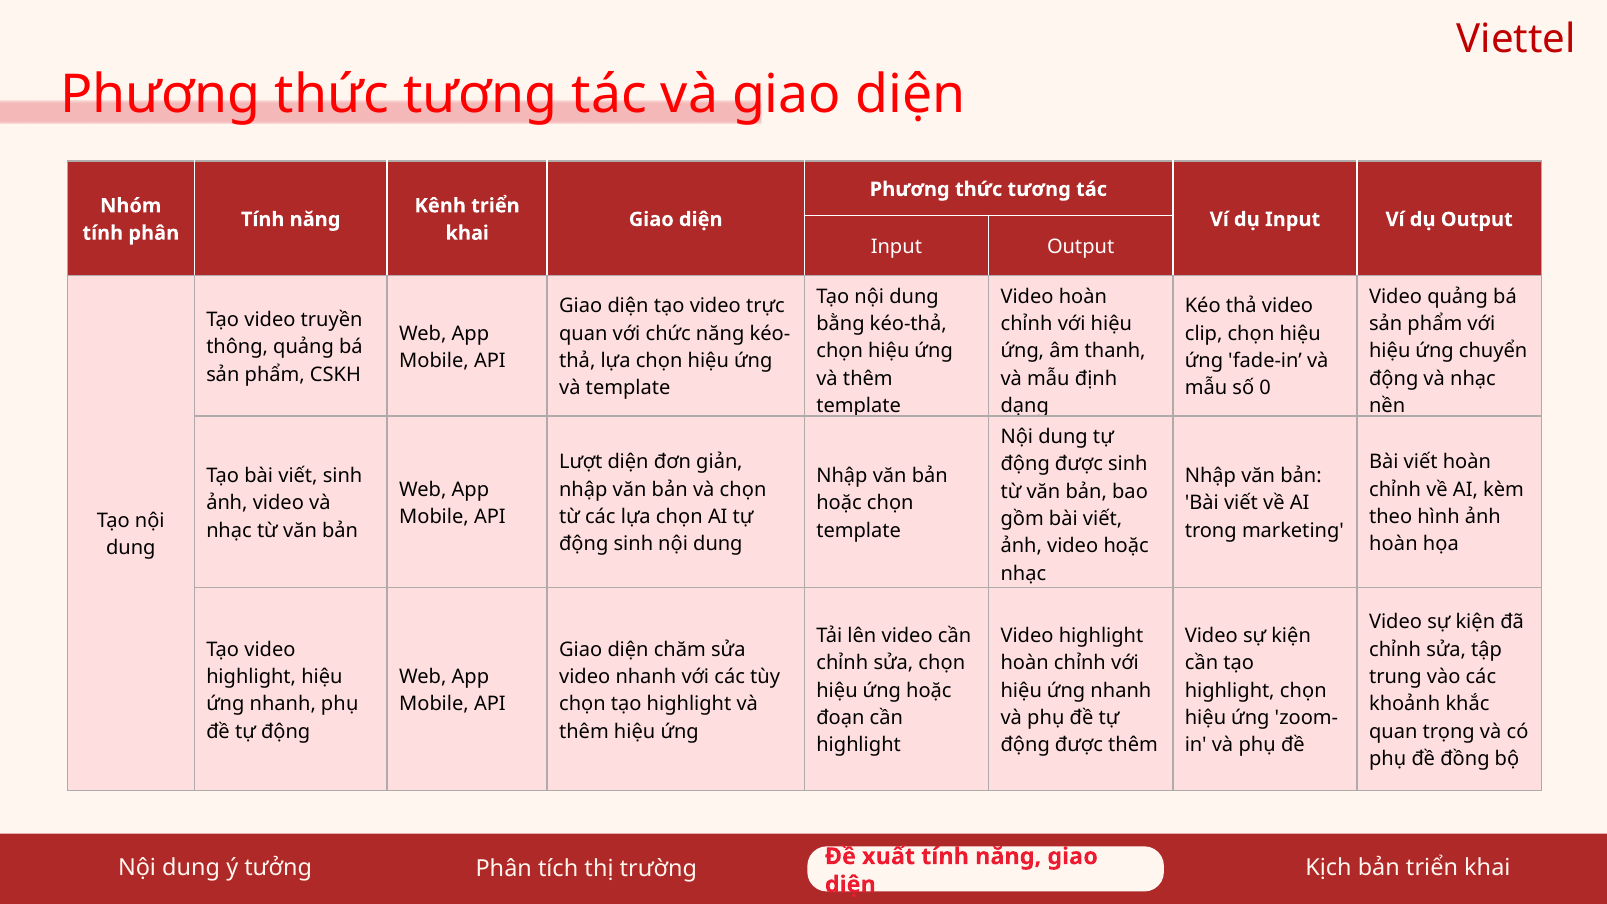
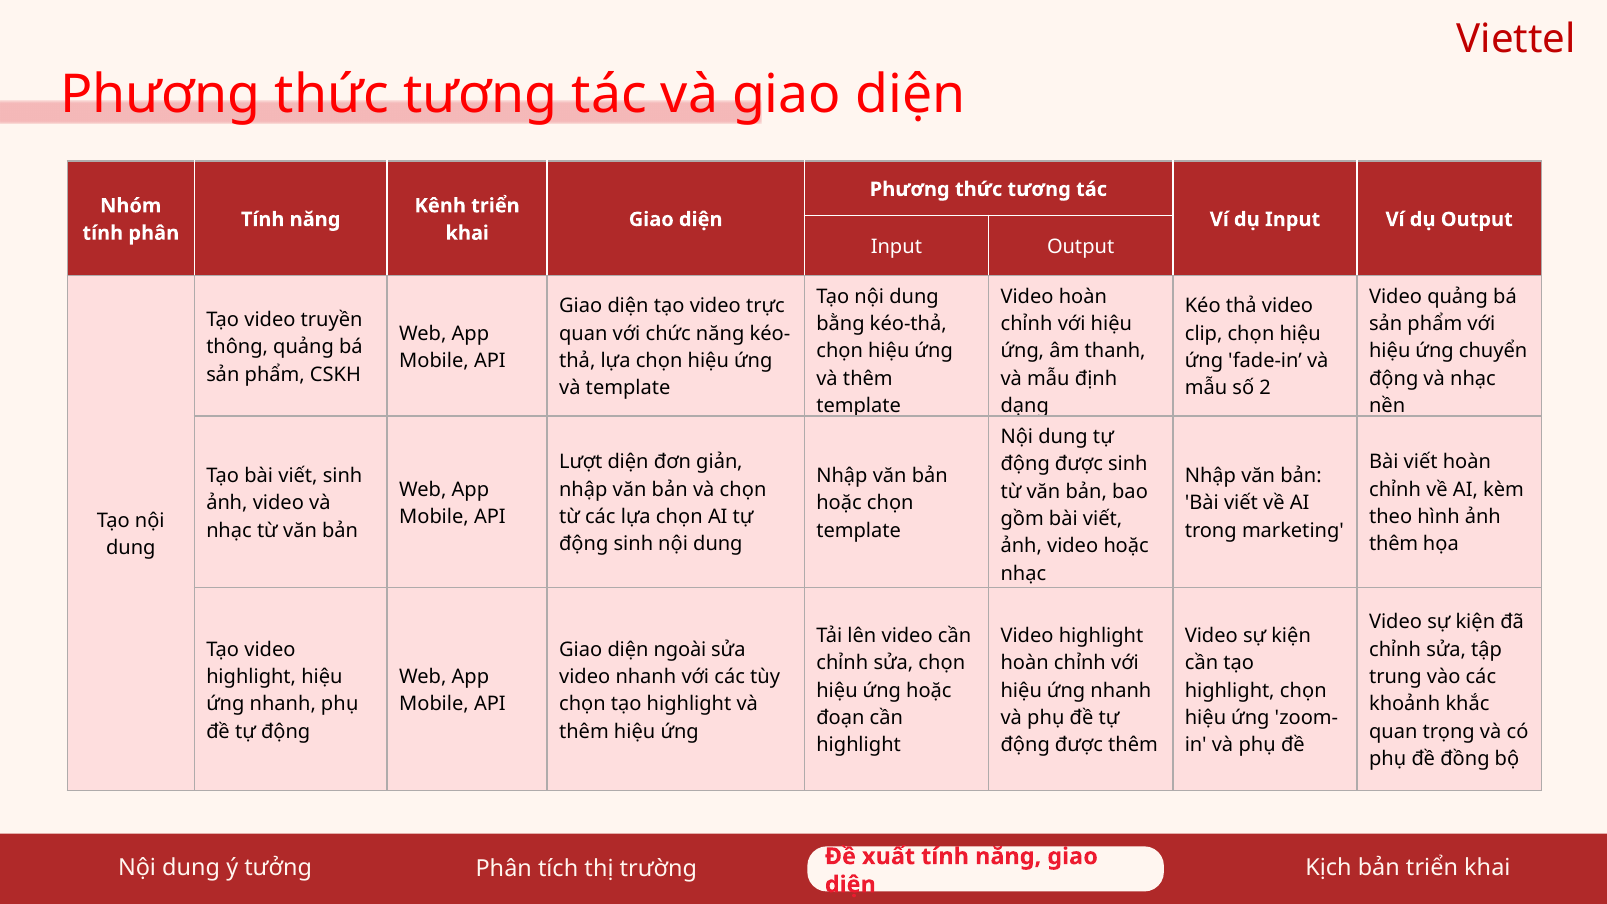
0: 0 -> 2 (1265, 388)
hoàn: hoàn -> thêm (1394, 544)
chăm: chăm -> ngoài (680, 649)
